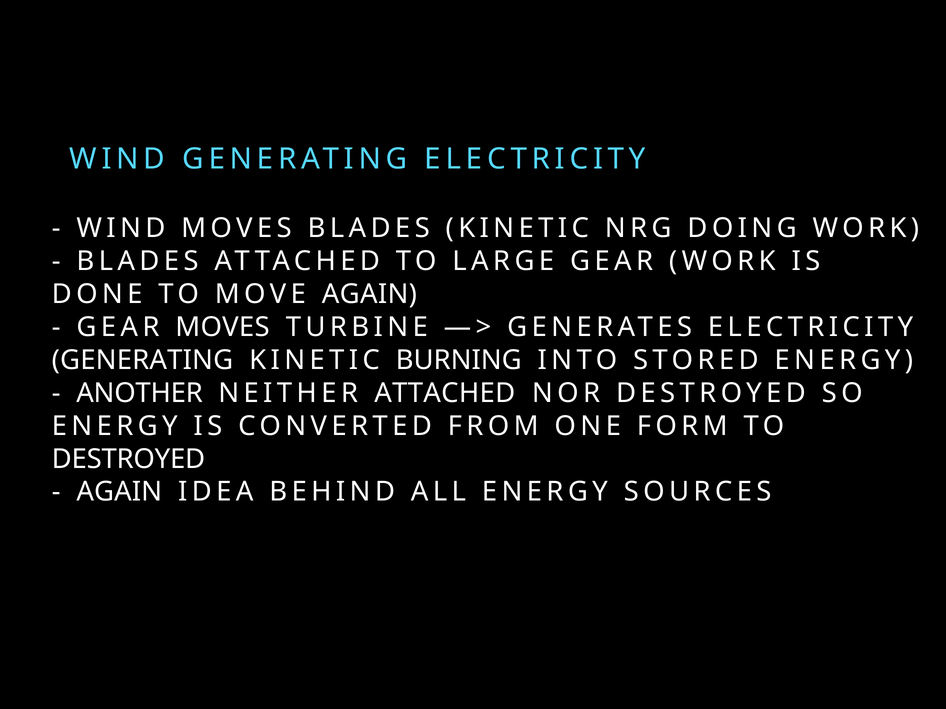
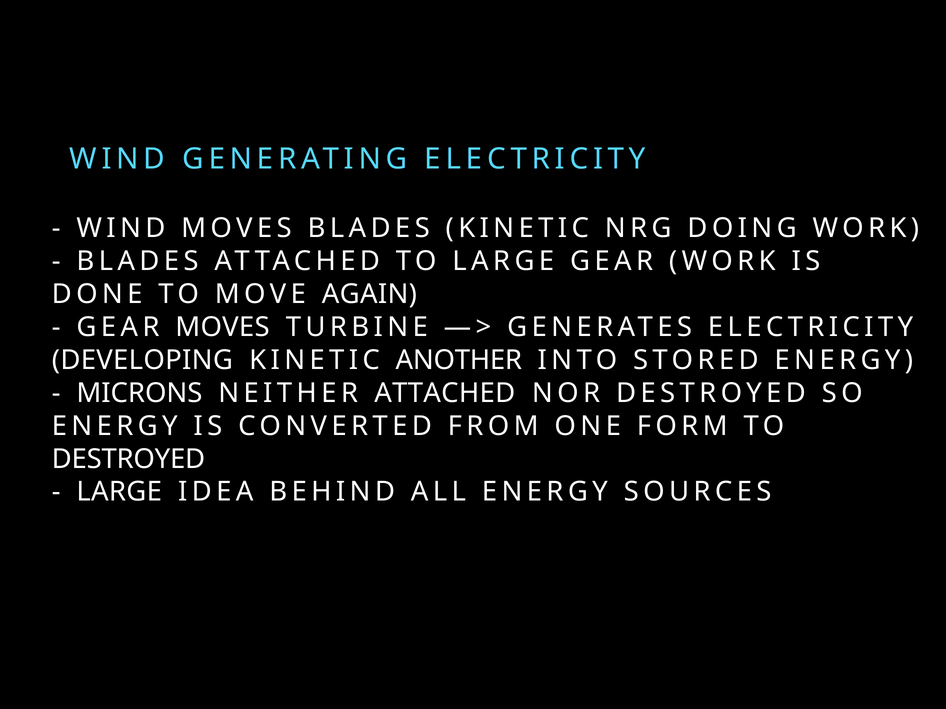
GENERATING: GENERATING -> DEVELOPING (142, 360)
BURNING: BURNING -> ANOTHER (459, 360)
ANOTHER: ANOTHER -> MICRONS (139, 393)
AGAIN: AGAIN -> LARGE (119, 492)
